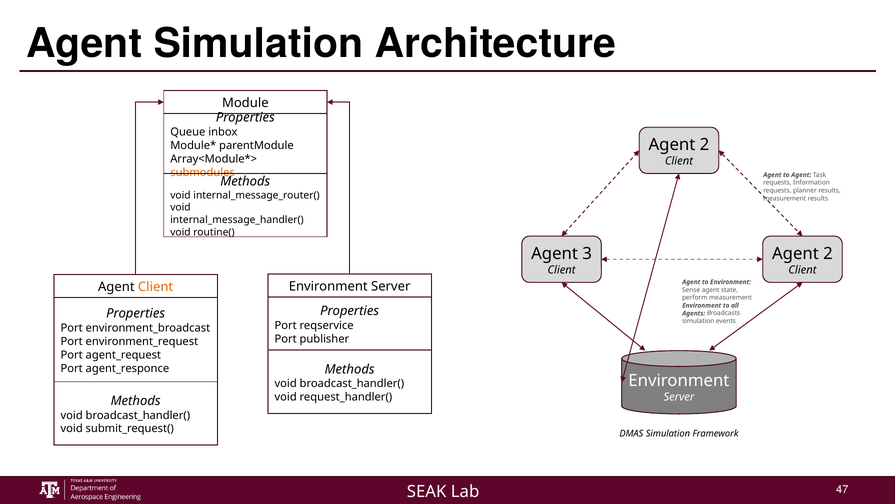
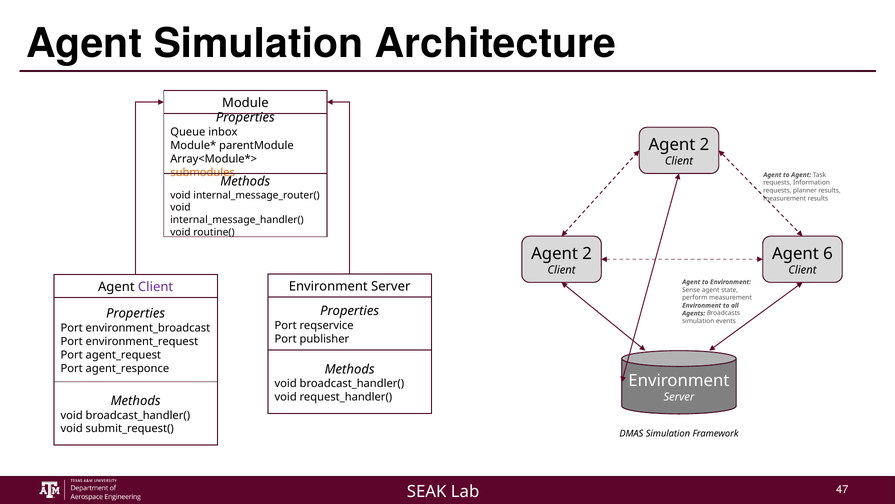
3: 3 -> 2 (587, 253)
2: 2 -> 6 (828, 253)
Client colour: orange -> purple (156, 286)
